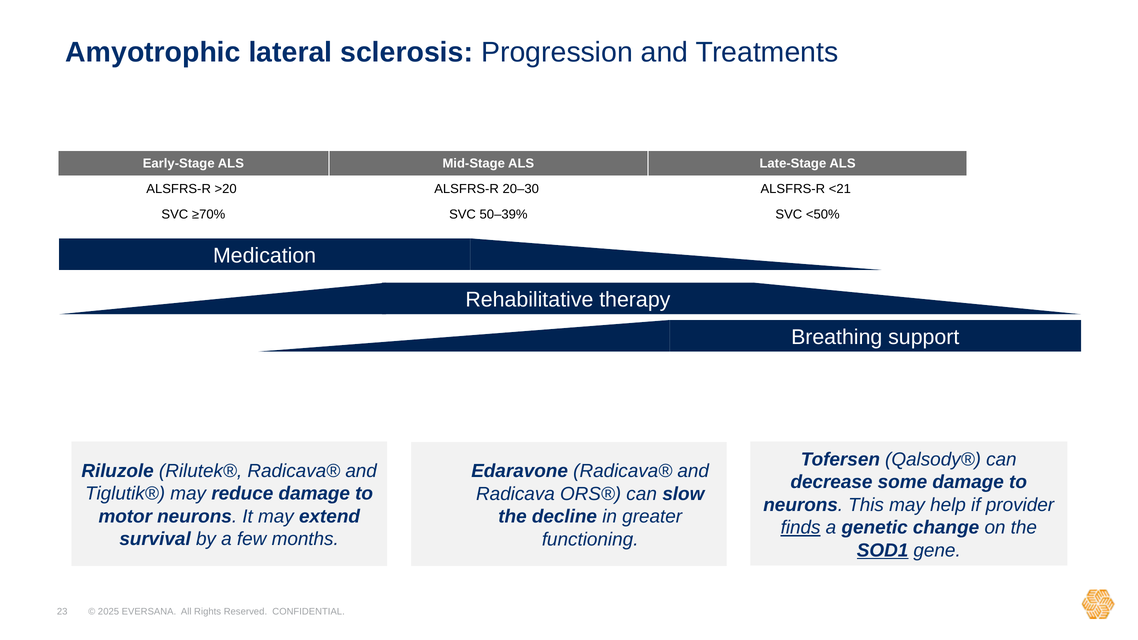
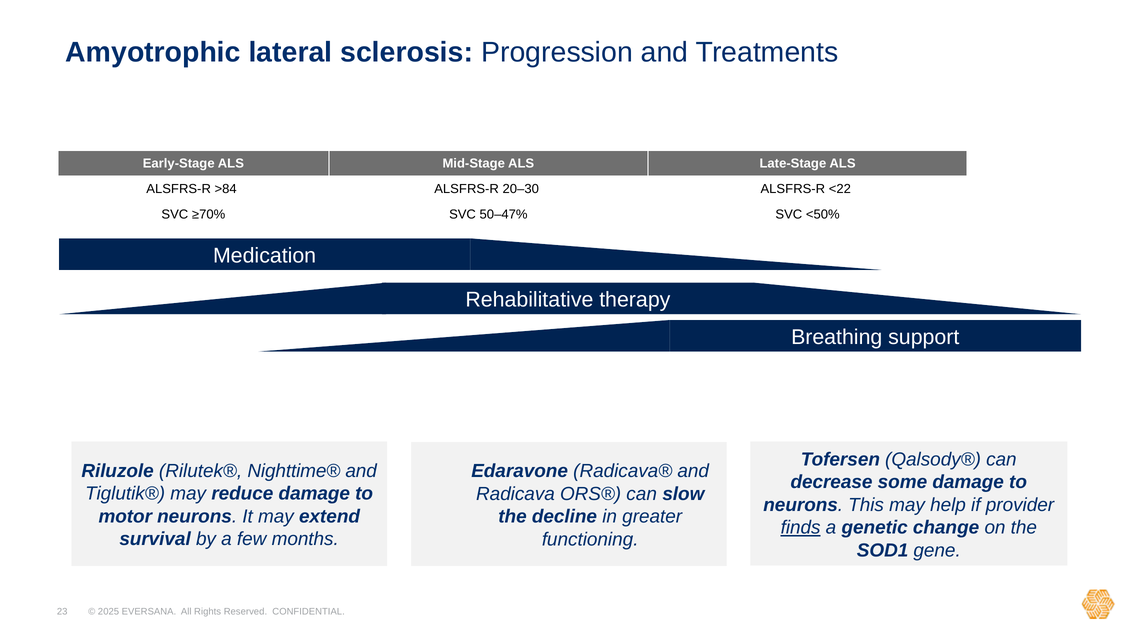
>20: >20 -> >84 (226, 189)
<21: <21 -> <22 (840, 189)
50–39%: 50–39% -> 50–47% (504, 214)
Rilutek® Radicava®: Radicava® -> Nighttime® (294, 471)
SOD1 underline: present -> none (883, 550)
